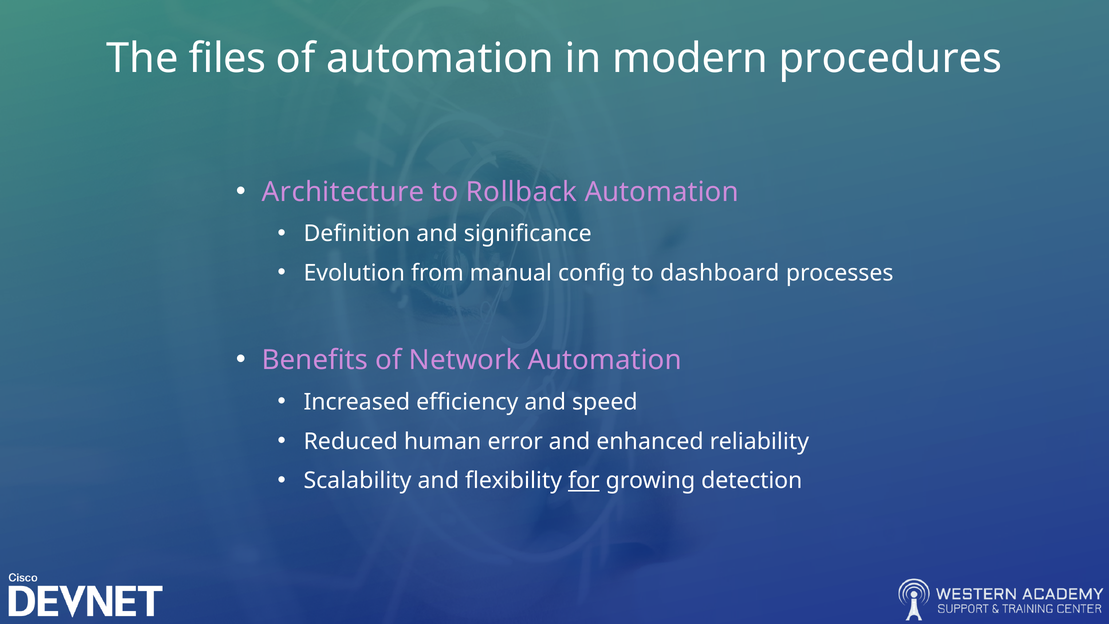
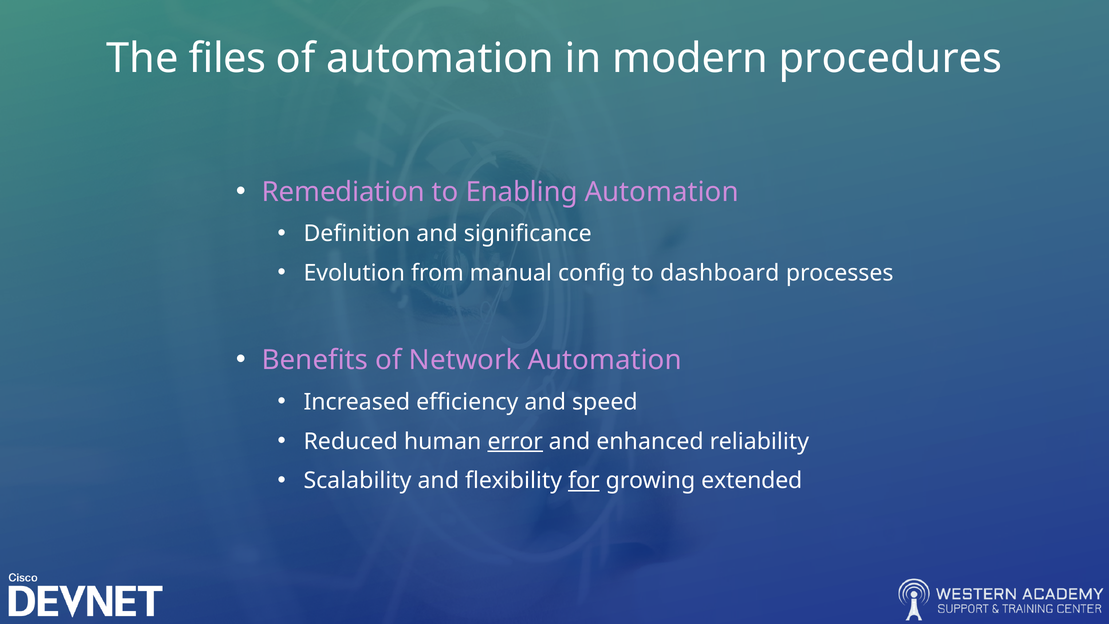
Architecture: Architecture -> Remediation (343, 192)
Rollback: Rollback -> Enabling (522, 192)
error underline: none -> present (515, 441)
detection: detection -> extended (752, 481)
